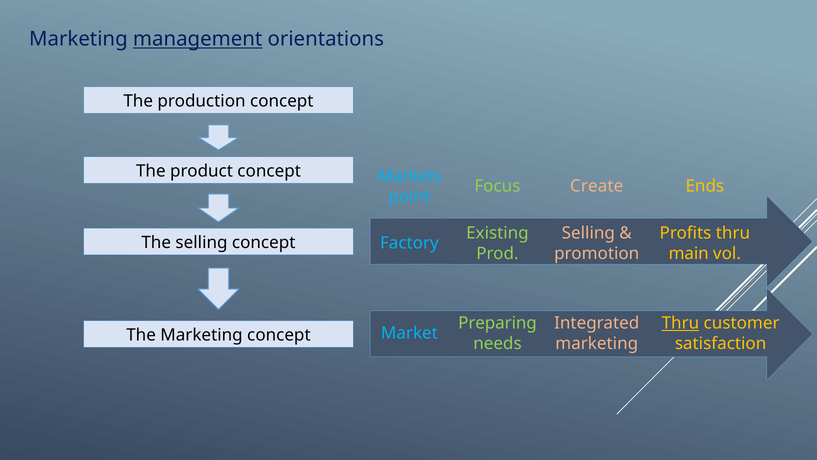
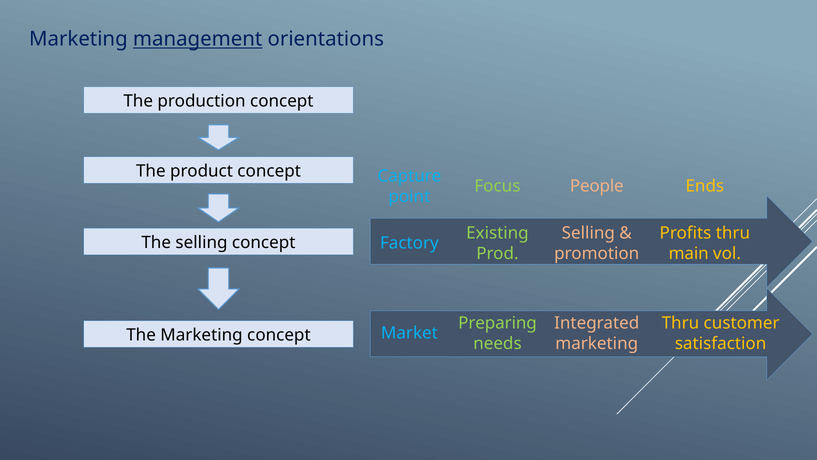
Markets: Markets -> Capture (409, 176)
Create: Create -> People (597, 186)
Thru underline: present -> none (680, 323)
